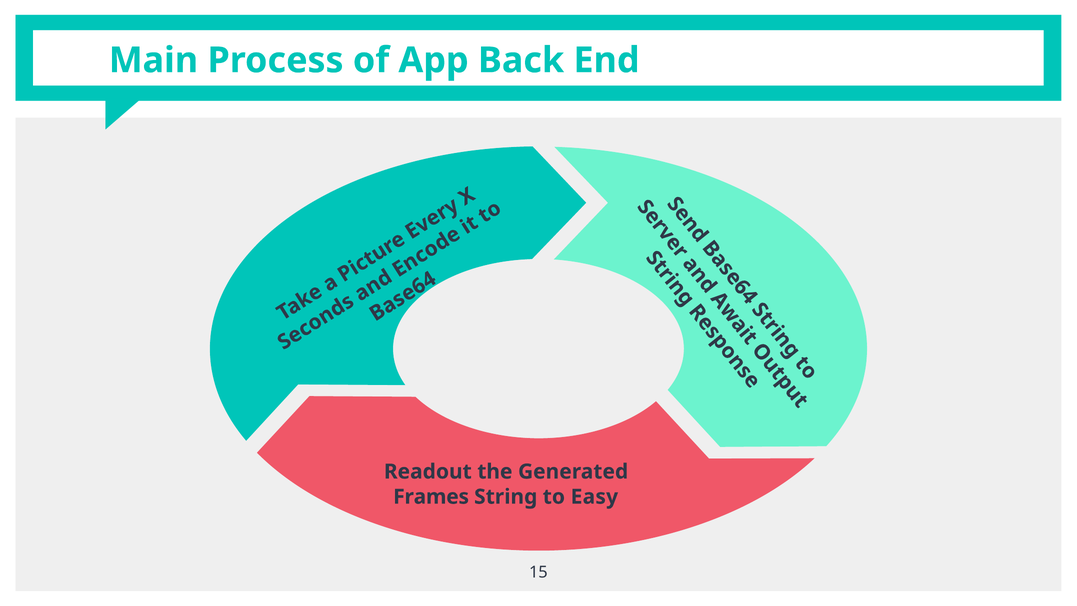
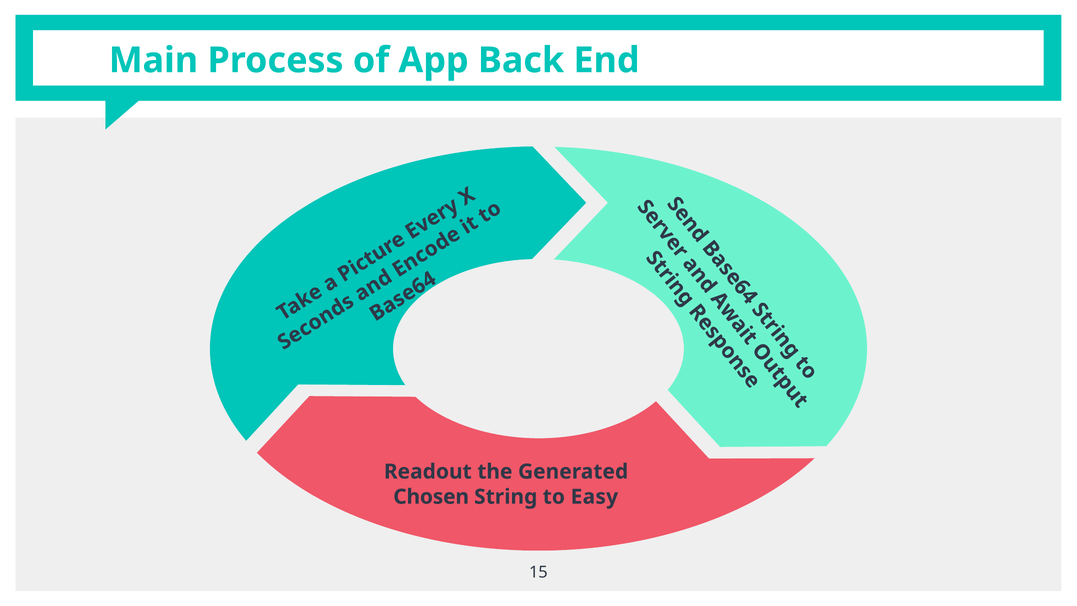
Frames: Frames -> Chosen (431, 497)
